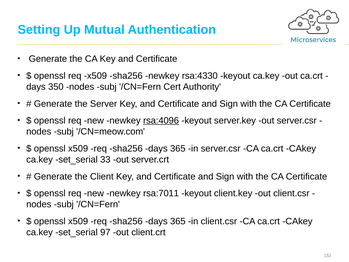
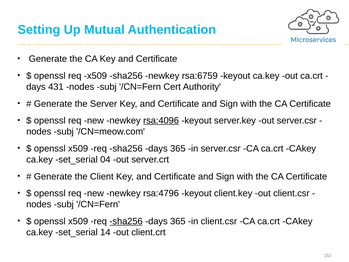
rsa:4330: rsa:4330 -> rsa:6759 (200, 76)
350: 350 -> 431 (56, 87)
33: 33 -> 04 (105, 159)
rsa:7011: rsa:7011 -> rsa:4796 (161, 193)
sha256 underline: none -> present (126, 221)
97: 97 -> 14 (105, 232)
